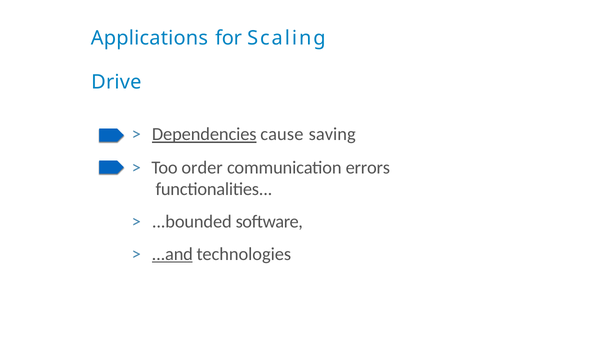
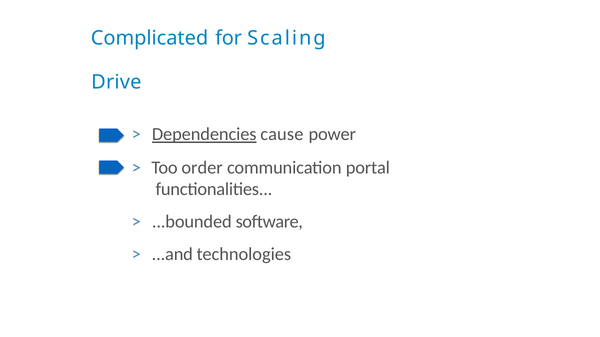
Applications: Applications -> Complicated (150, 38)
saving: saving -> power (332, 135)
errors: errors -> portal (368, 168)
...and underline: present -> none (172, 254)
